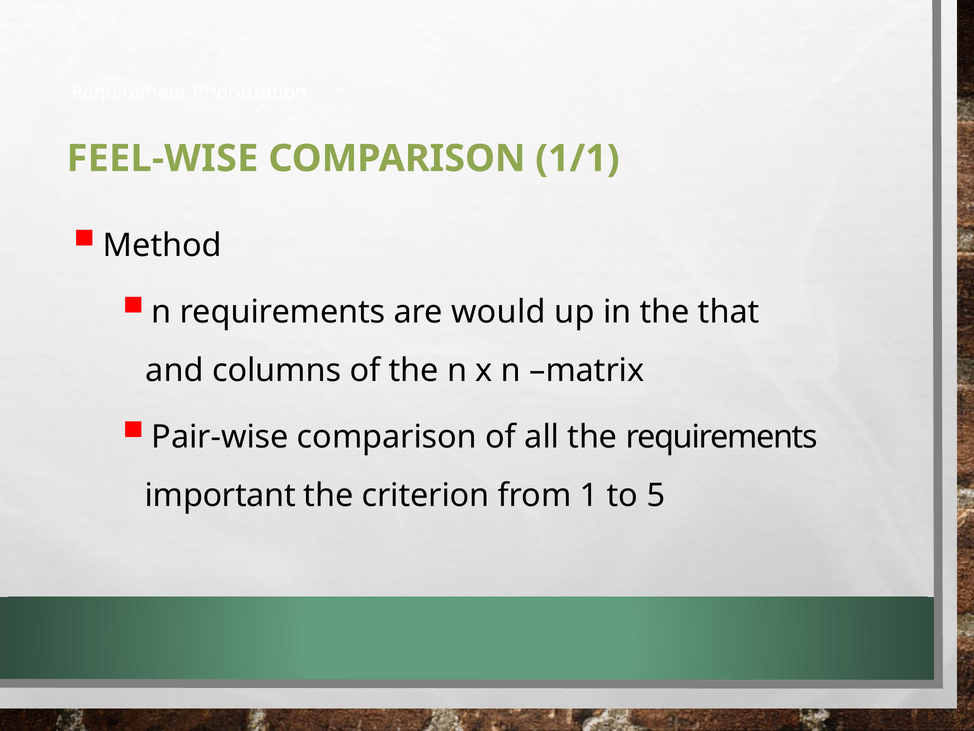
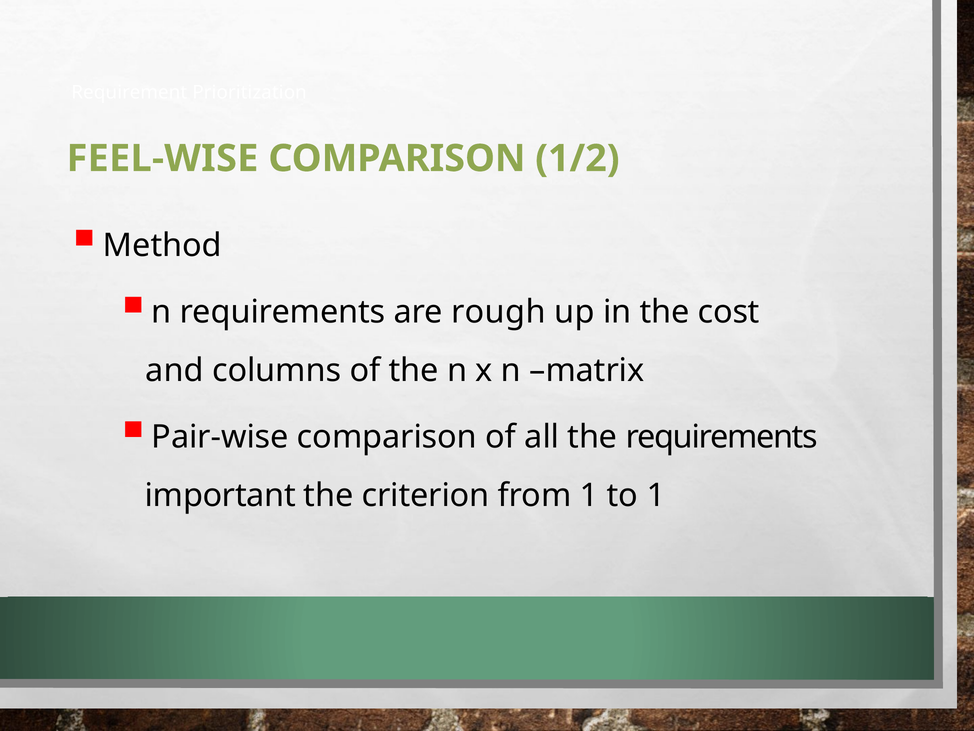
1/1: 1/1 -> 1/2 (577, 158)
would: would -> rough (498, 312)
that: that -> cost (729, 312)
to 5: 5 -> 1 (656, 495)
